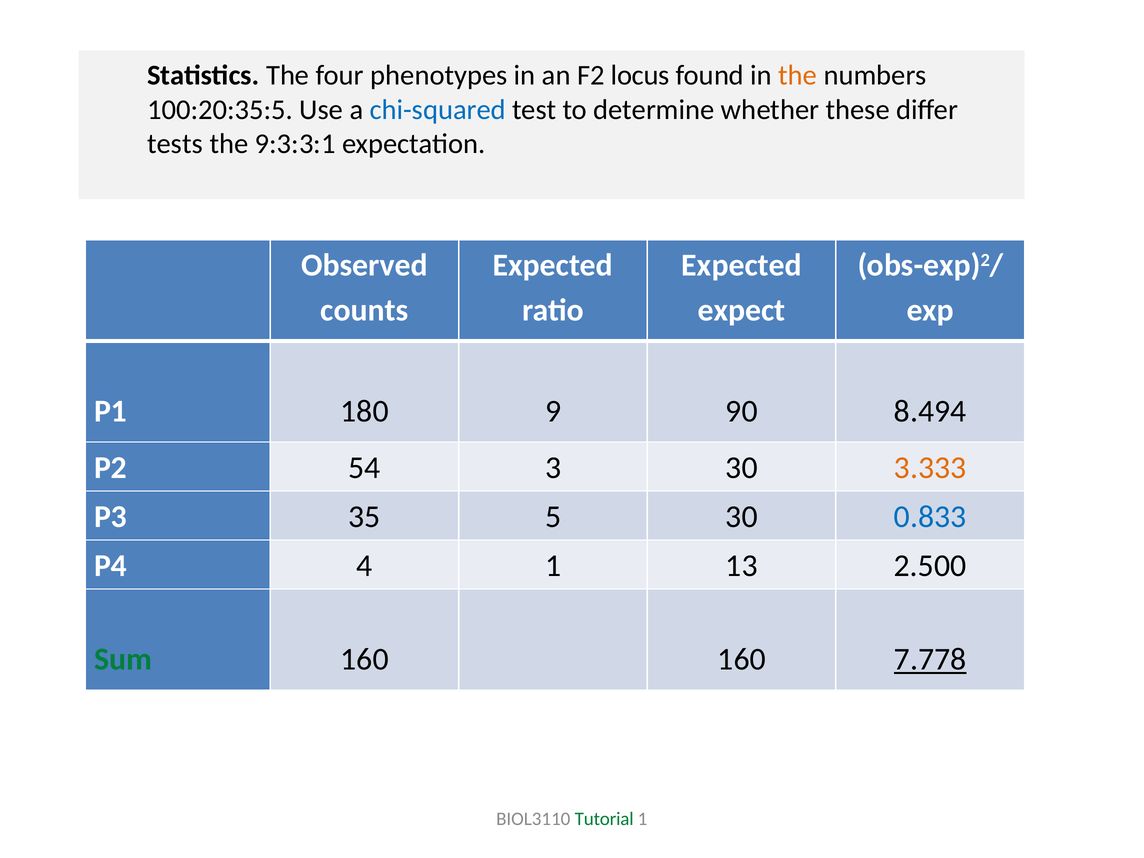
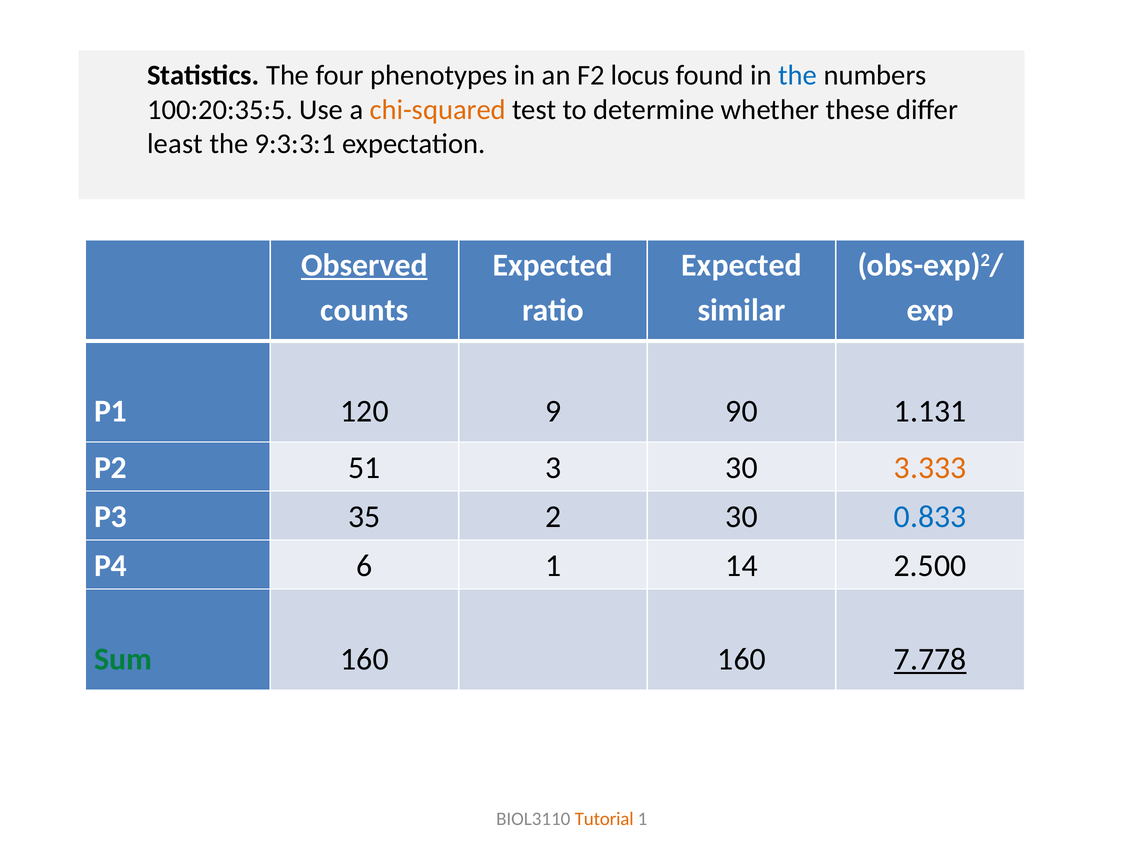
the colour: orange -> blue (798, 75)
chi-squared colour: blue -> orange (438, 110)
tests: tests -> least (175, 144)
Observed underline: none -> present (364, 265)
expect: expect -> similar (742, 310)
180: 180 -> 120 (364, 411)
8.494: 8.494 -> 1.131 (930, 411)
54: 54 -> 51 (364, 468)
5: 5 -> 2 (553, 517)
4: 4 -> 6 (364, 566)
13: 13 -> 14 (742, 566)
Tutorial colour: green -> orange (604, 819)
